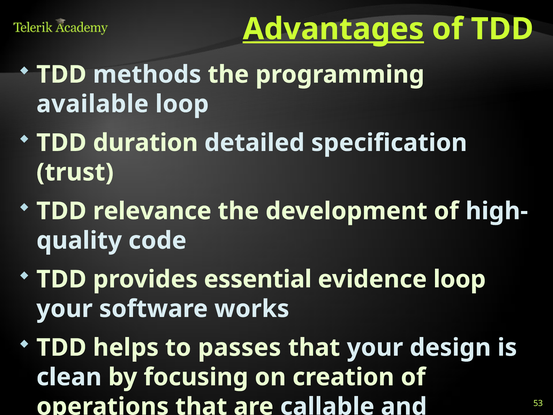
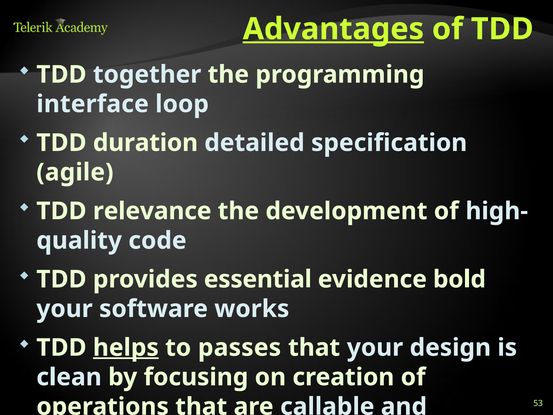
methods: methods -> together (147, 74)
available: available -> interface (93, 104)
trust: trust -> agile (75, 172)
evidence loop: loop -> bold (459, 279)
helps underline: none -> present (126, 347)
